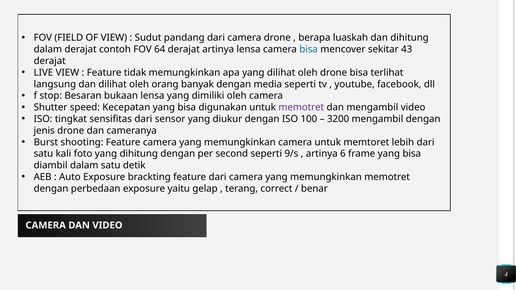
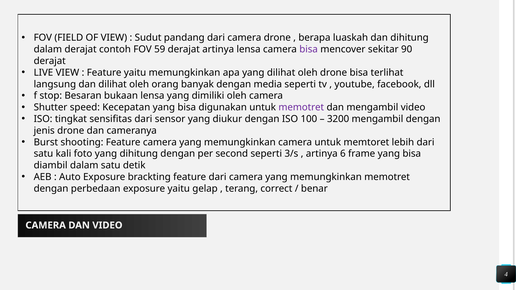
64: 64 -> 59 (160, 49)
bisa colour: blue -> purple (309, 49)
43: 43 -> 90 (407, 49)
Feature tidak: tidak -> yaitu (135, 73)
9/s: 9/s -> 3/s (291, 154)
